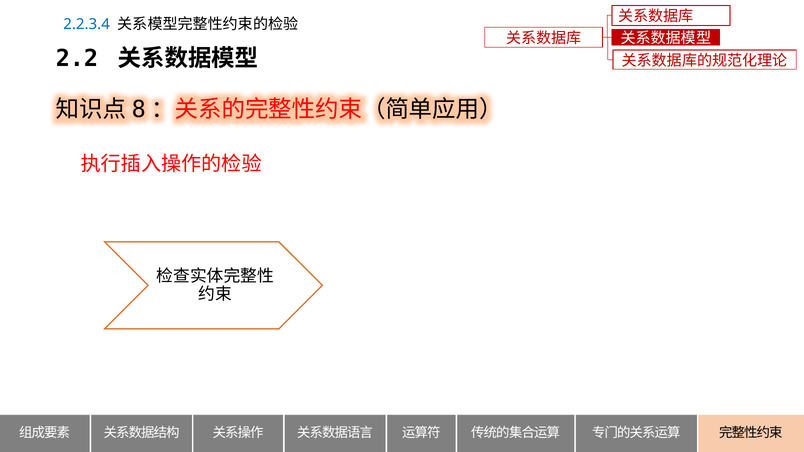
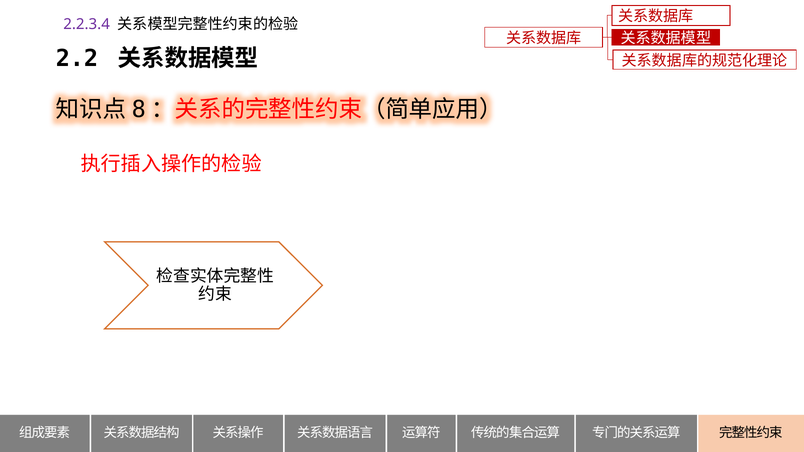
2.2.3.4 colour: blue -> purple (87, 25)
